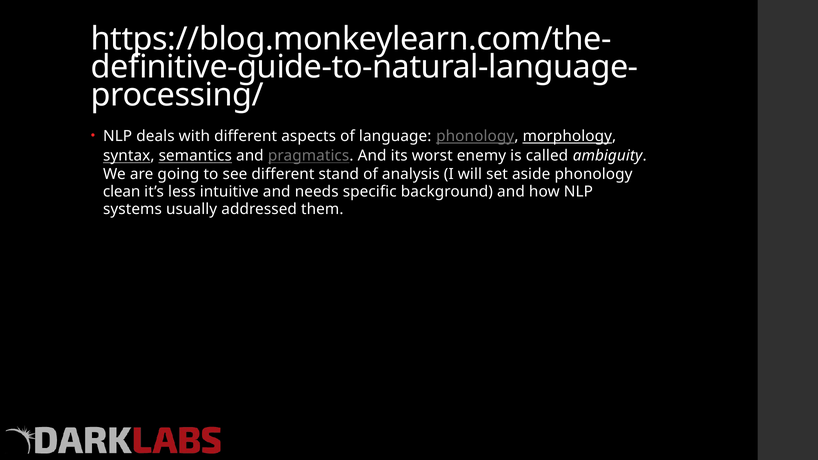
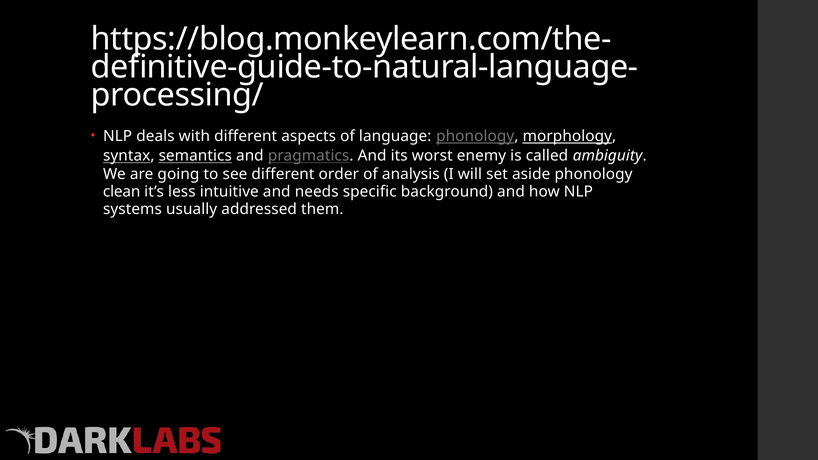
stand: stand -> order (339, 174)
